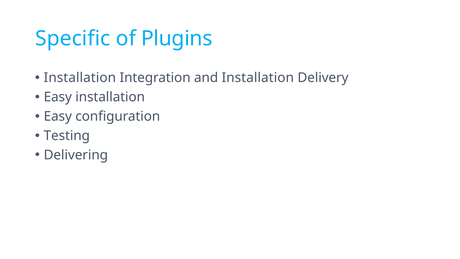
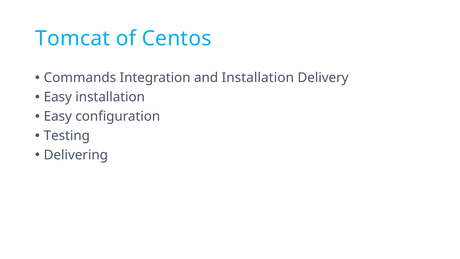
Specific: Specific -> Tomcat (73, 39)
Plugins: Plugins -> Centos (177, 39)
Installation: Installation -> Commands (80, 78)
